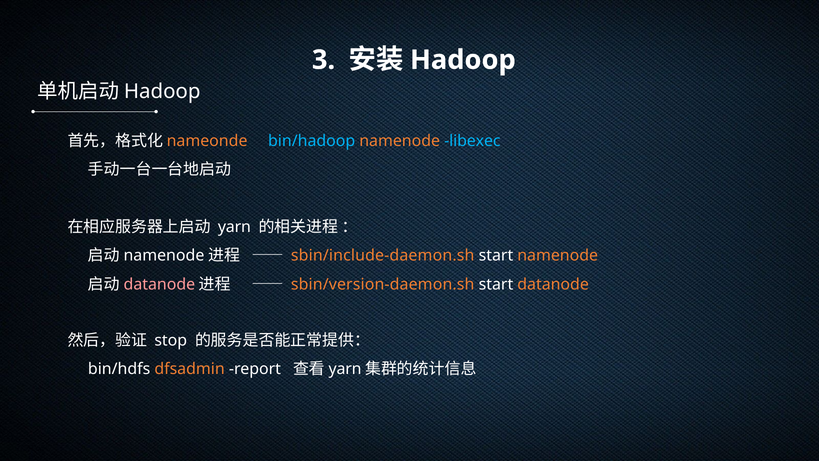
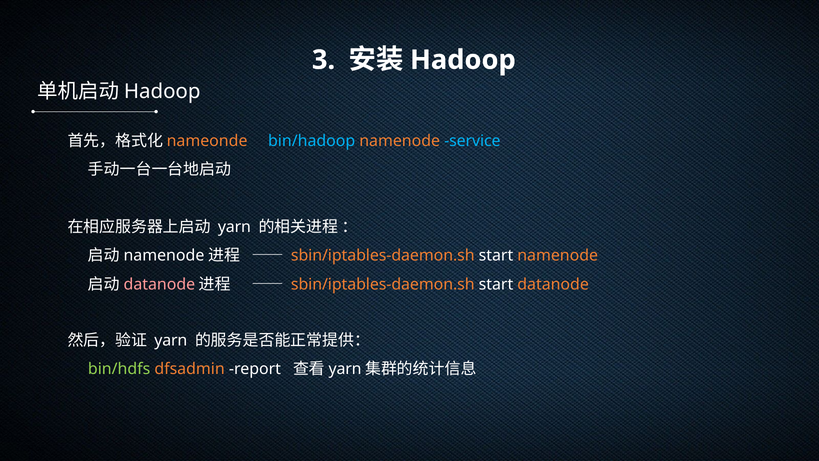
libexec: libexec -> service (472, 141)
sbin/include-daemon.sh: sbin/include-daemon.sh -> sbin/iptables-daemon.sh (383, 256)
sbin/version-daemon.sh: sbin/version-daemon.sh -> sbin/iptables-daemon.sh (383, 284)
stop: stop -> yarn (171, 340)
bin/hdfs colour: white -> light green (119, 369)
